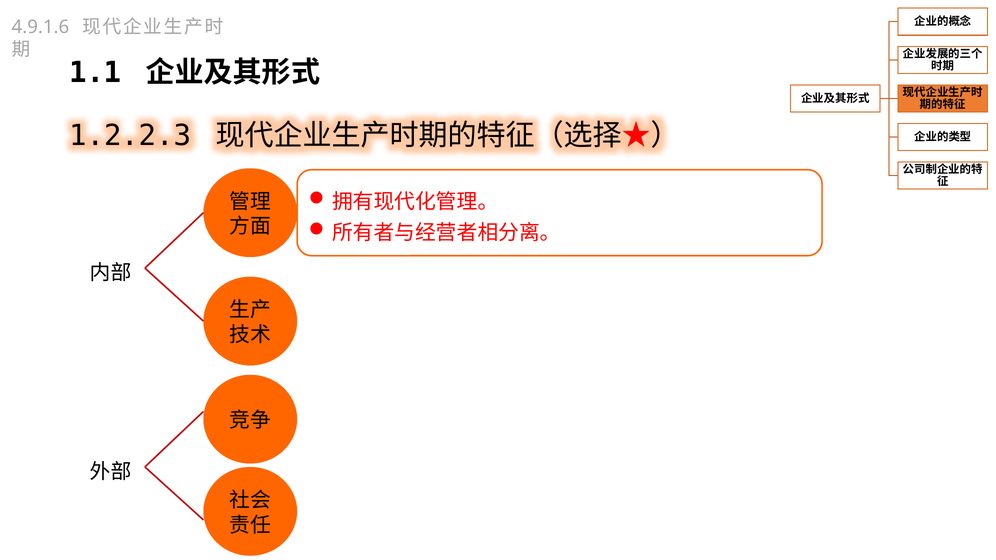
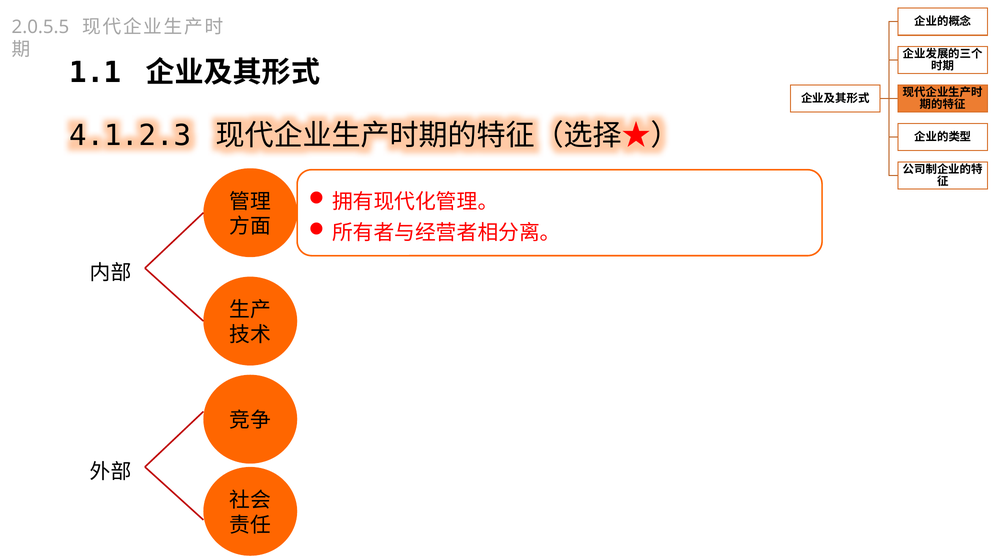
4.9.1.6: 4.9.1.6 -> 2.0.5.5 (40, 27)
1.2.2.3: 1.2.2.3 -> 4.1.2.3 (130, 136)
